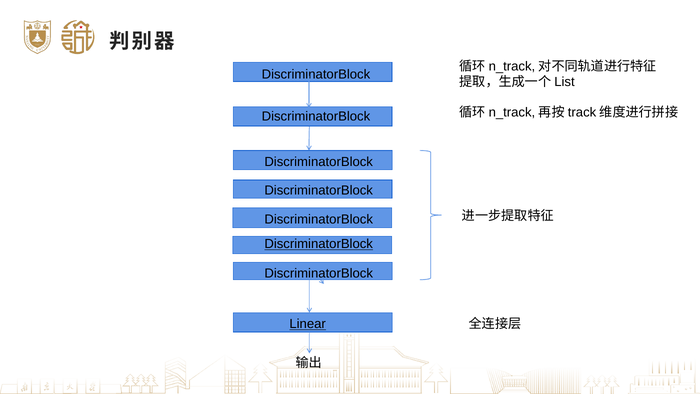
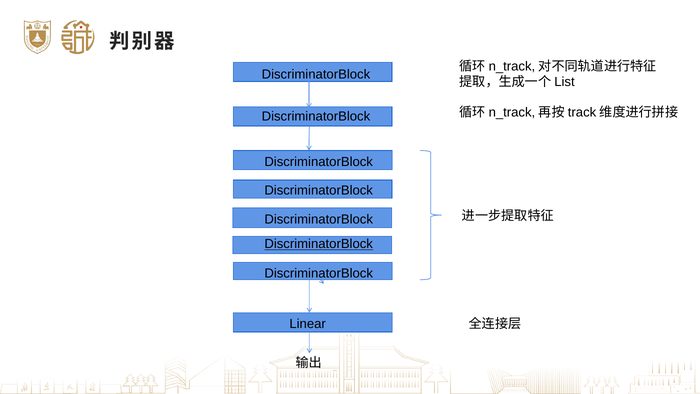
Linear underline: present -> none (308, 324)
